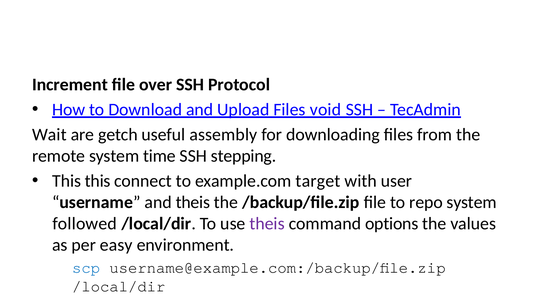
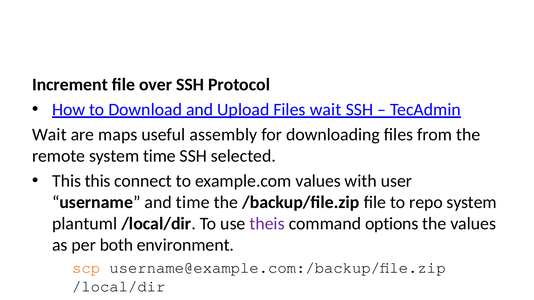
Files void: void -> wait (326, 110)
getch: getch -> maps (118, 135)
stepping: stepping -> selected (244, 156)
example.com target: target -> values (318, 181)
and theis: theis -> time (193, 203)
followed: followed -> plantuml (85, 224)
easy: easy -> both (116, 245)
scp colour: blue -> orange (86, 268)
